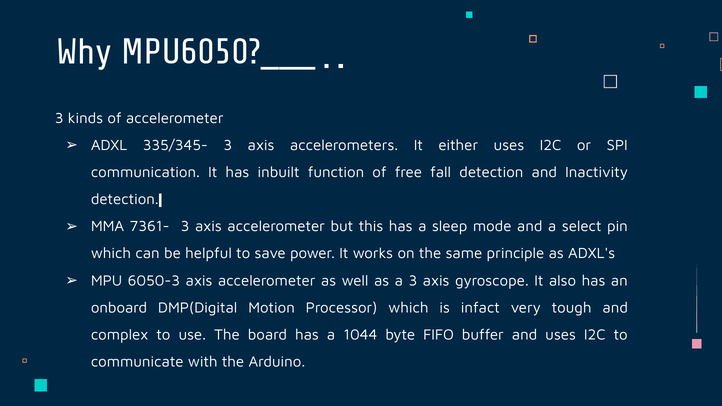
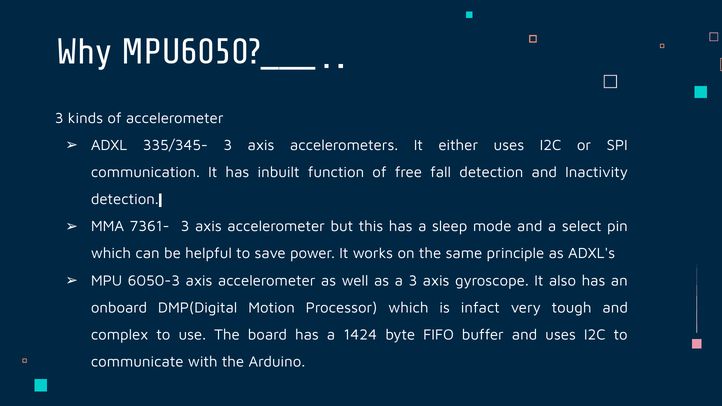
1044: 1044 -> 1424 (360, 335)
